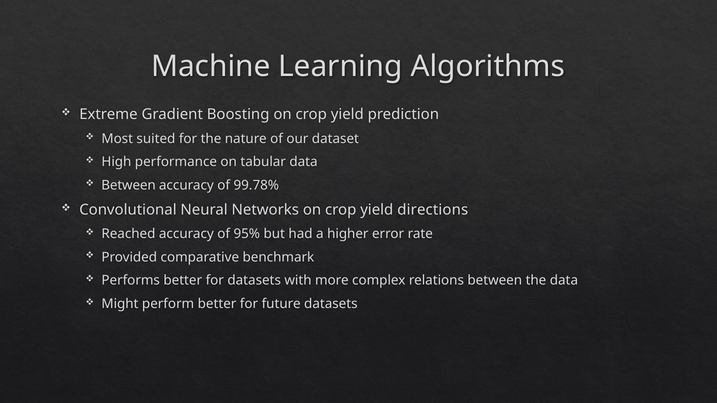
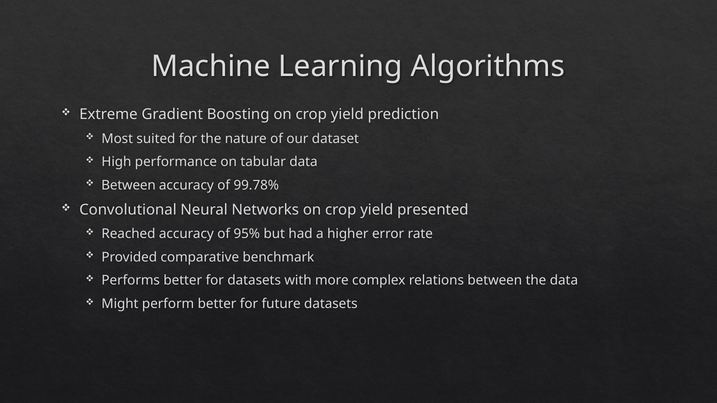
directions: directions -> presented (433, 210)
